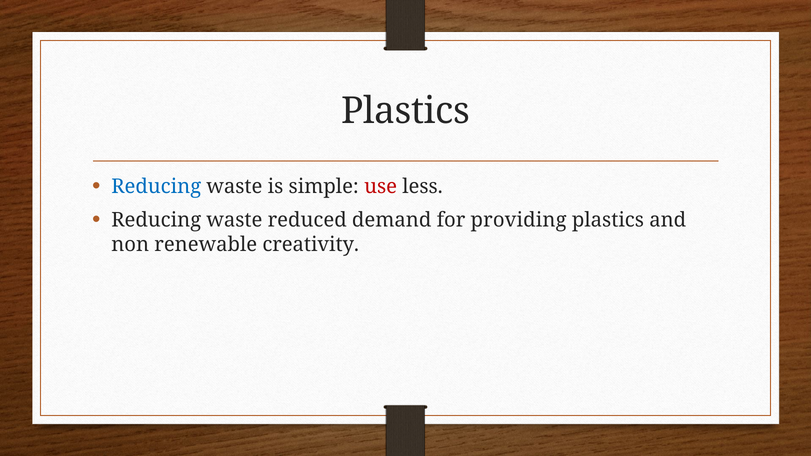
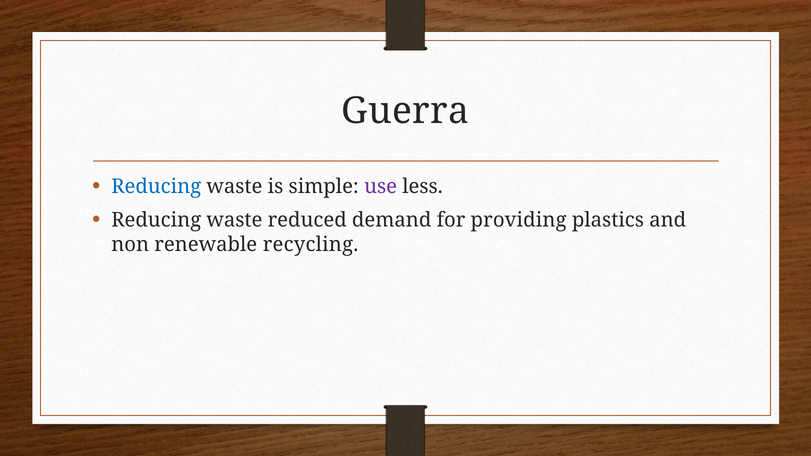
Plastics: Plastics -> Guerra (405, 111)
use colour: red -> purple (381, 187)
creativity: creativity -> recycling (311, 245)
